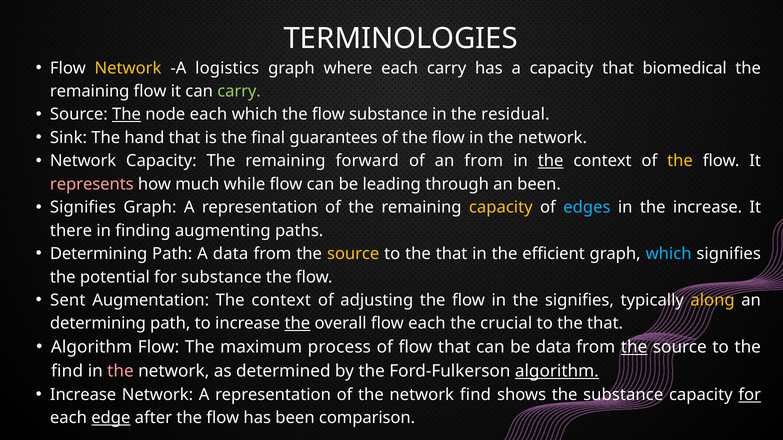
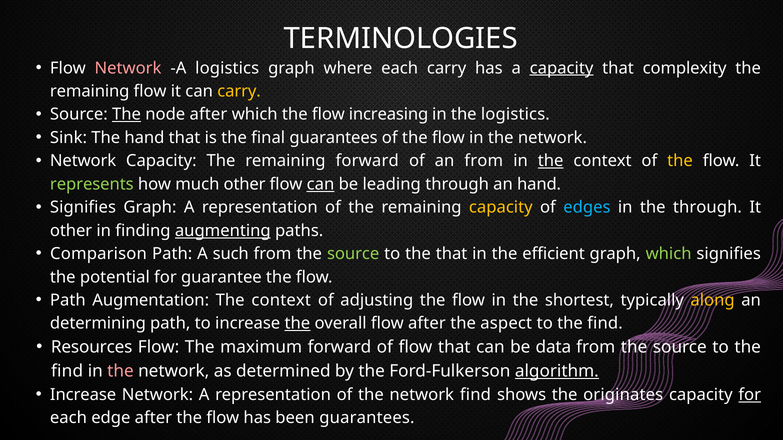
Network colour: yellow -> pink (128, 68)
capacity underline: none -> present (562, 68)
biomedical: biomedical -> complexity (685, 68)
carry colour: light green -> yellow (239, 91)
node each: each -> after (208, 115)
flow substance: substance -> increasing (389, 115)
the residual: residual -> logistics (515, 115)
represents colour: pink -> light green (92, 184)
much while: while -> other (245, 184)
can underline: none -> present (321, 184)
an been: been -> hand (539, 184)
the increase: increase -> through (707, 208)
there: there -> other (71, 231)
augmenting underline: none -> present (223, 231)
Determining: Determining -> Comparison (98, 254)
A data: data -> such (231, 254)
source colour: yellow -> light green (353, 254)
which colour: light blue -> light green (669, 254)
for substance: substance -> guarantee (221, 277)
Sent: Sent -> Path (68, 301)
the signifies: signifies -> shortest (579, 301)
flow each: each -> after (427, 324)
crucial: crucial -> aspect (506, 324)
that: that -> find (605, 324)
Algorithm: Algorithm -> Resources (92, 348)
maximum process: process -> forward (339, 348)
the underline: present -> none (634, 348)
the substance: substance -> originates (623, 395)
edge underline: present -> none (111, 418)
been comparison: comparison -> guarantees (367, 418)
